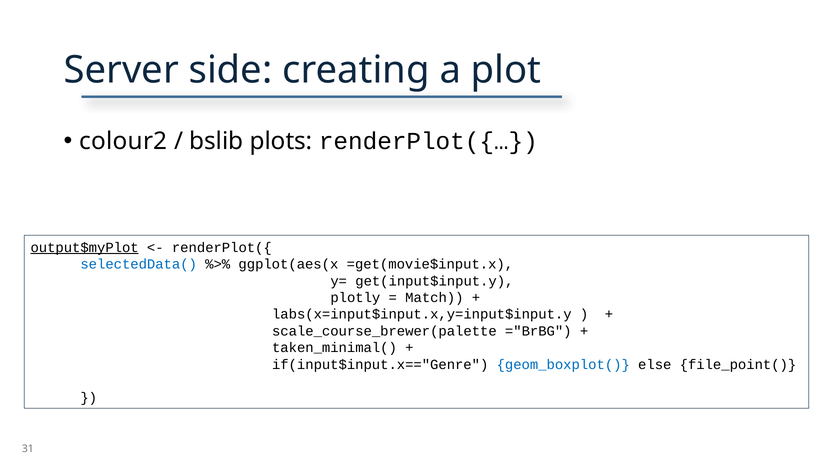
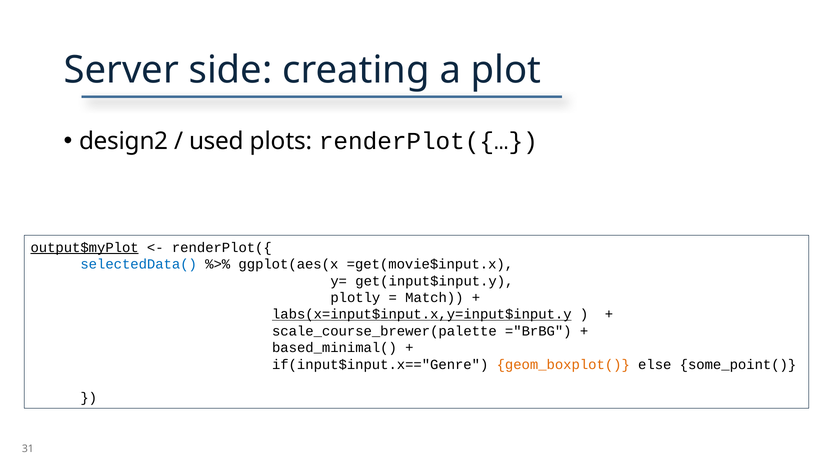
colour2: colour2 -> design2 (124, 141)
bslib: bslib -> used (217, 141)
labs(x=input$input.x,y=input$input.y underline: none -> present (422, 314)
taken_minimal(: taken_minimal( -> based_minimal( (334, 348)
geom_boxplot( colour: blue -> orange (563, 364)
file_point(: file_point( -> some_point( (738, 364)
